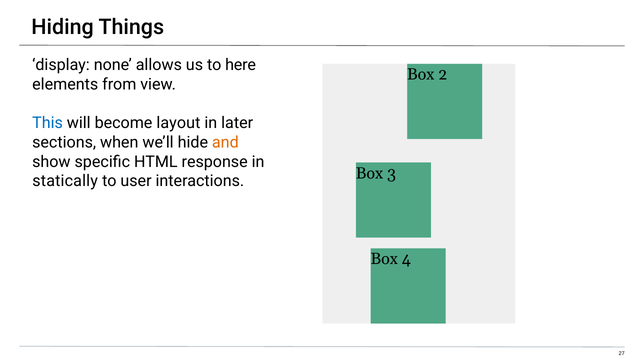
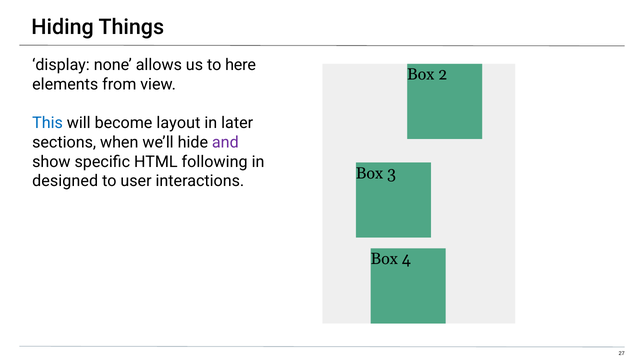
and colour: orange -> purple (225, 142)
response: response -> following (215, 161)
statically: statically -> designed (65, 181)
